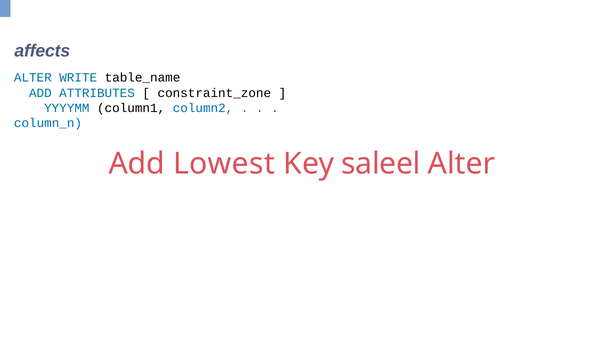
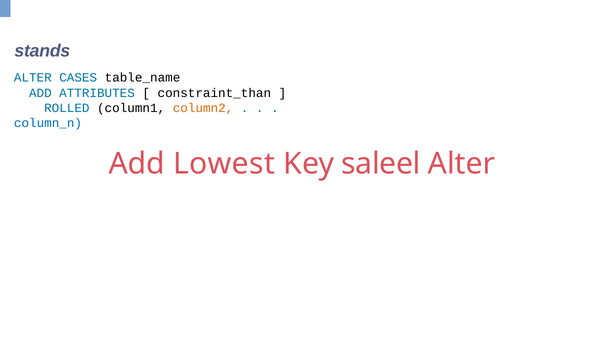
affects: affects -> stands (42, 51)
WRITE: WRITE -> CASES (78, 78)
constraint_zone: constraint_zone -> constraint_than (214, 93)
YYYYMM: YYYYMM -> ROLLED (67, 108)
column2 colour: blue -> orange (203, 108)
